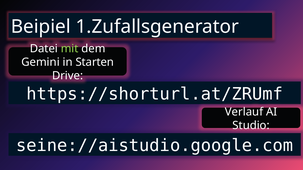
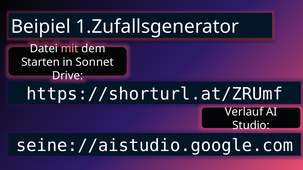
mit colour: light green -> pink (70, 49)
Gemini: Gemini -> Starten (41, 62)
Starten: Starten -> Sonnet (95, 62)
